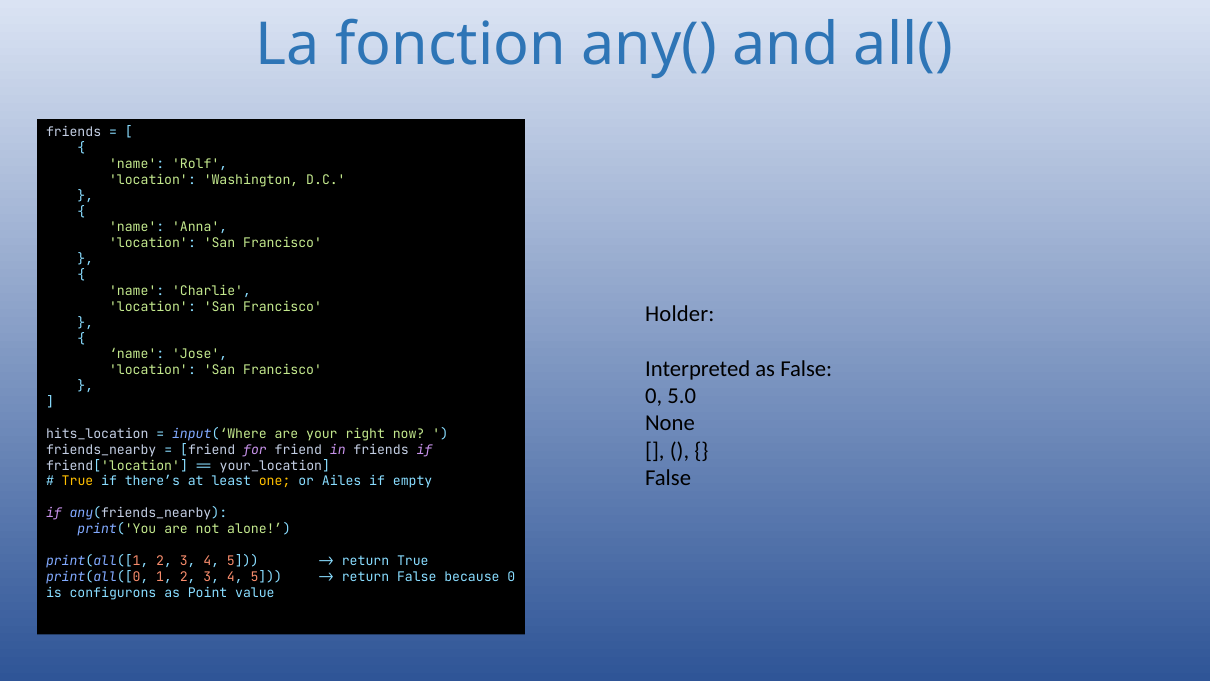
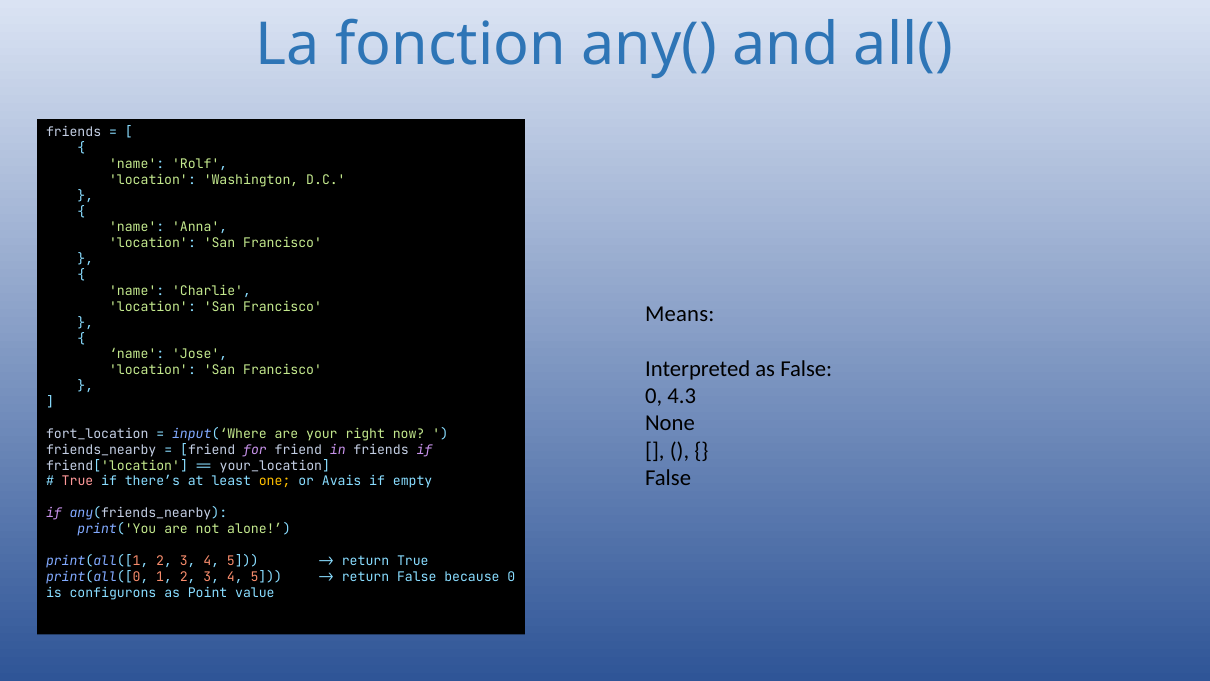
Holder: Holder -> Means (680, 314)
5.0: 5.0 -> 4.3 (682, 396)
hits_location: hits_location -> fort_location (97, 434)
True colour: yellow -> pink (78, 481)
Ailes: Ailes -> Avais (342, 481)
